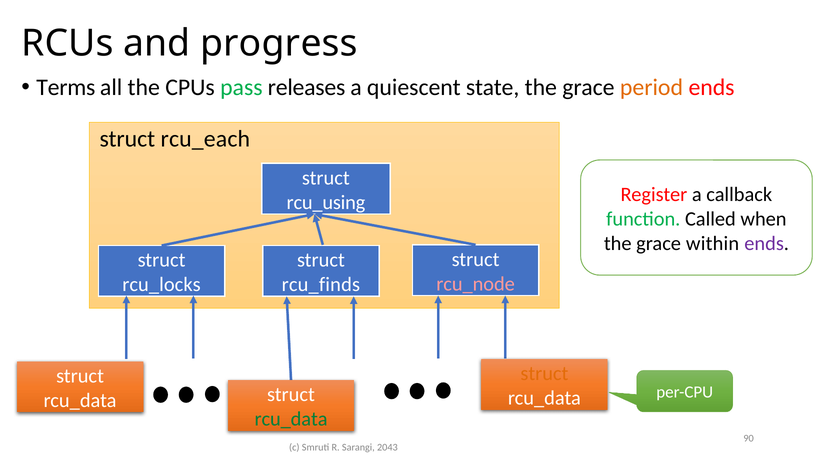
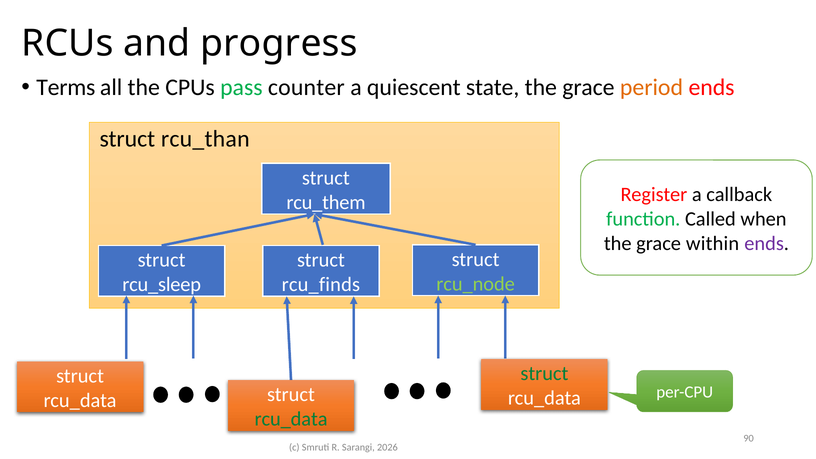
releases: releases -> counter (306, 87)
rcu_each: rcu_each -> rcu_than (205, 139)
rcu_using: rcu_using -> rcu_them (326, 202)
rcu_node colour: pink -> light green (476, 284)
rcu_locks: rcu_locks -> rcu_sleep (162, 285)
struct colour: orange -> green (544, 374)
2043: 2043 -> 2026 (387, 447)
